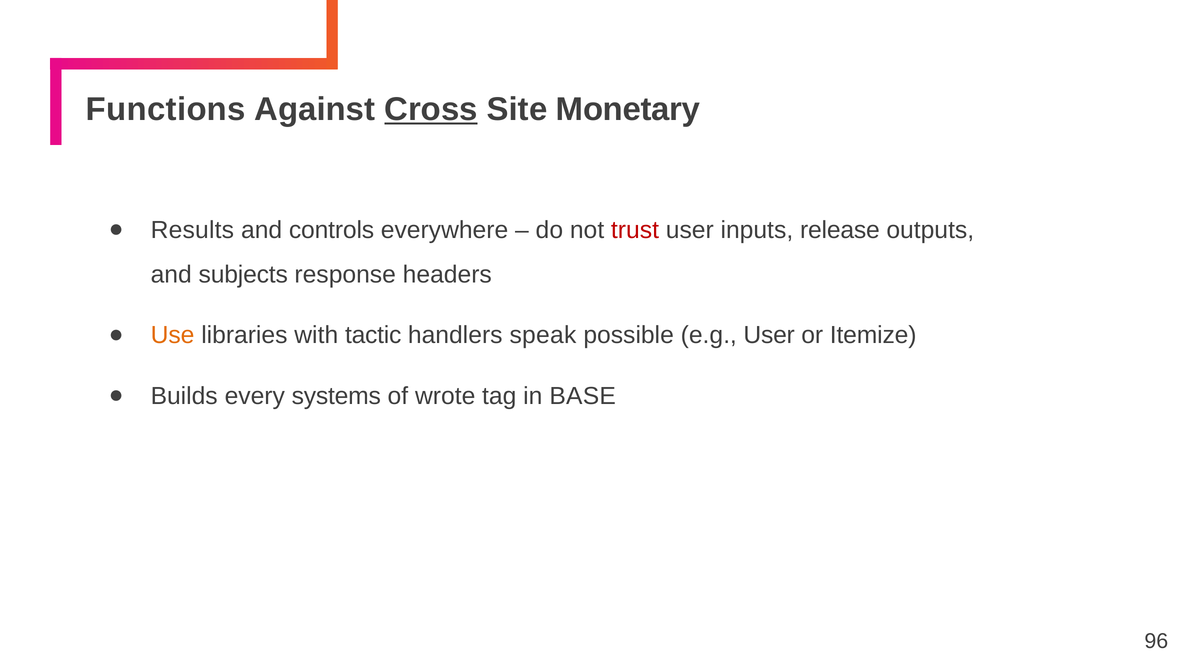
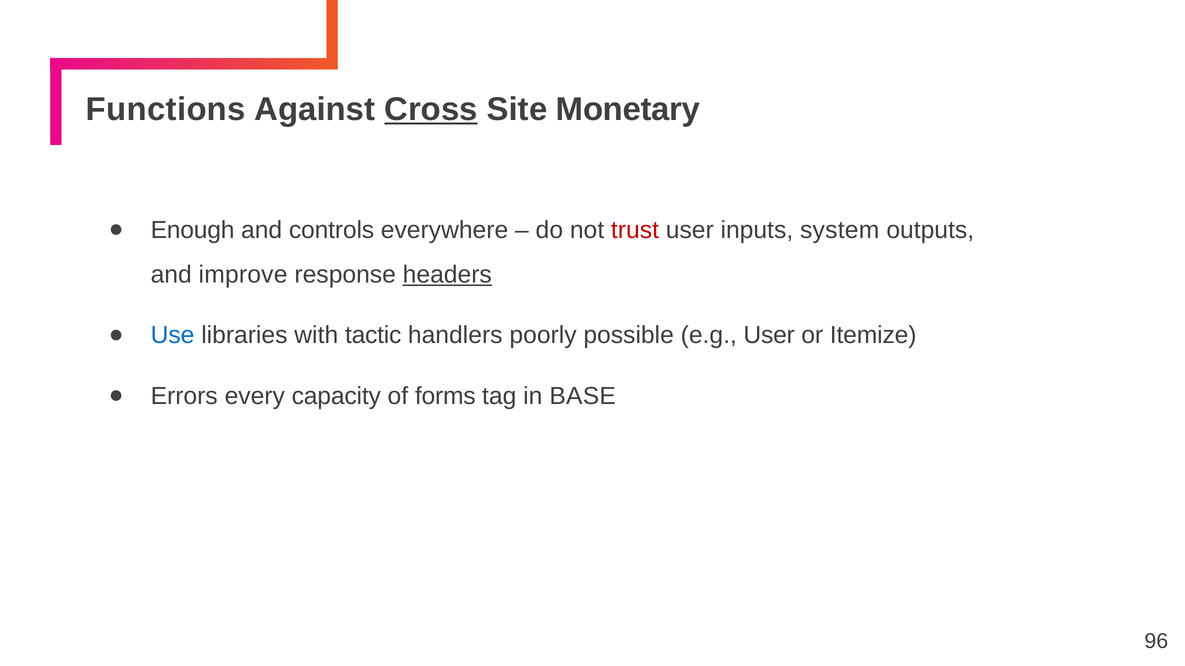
Results: Results -> Enough (193, 230)
release: release -> system (840, 230)
subjects: subjects -> improve (243, 275)
headers underline: none -> present (447, 275)
Use colour: orange -> blue (173, 336)
speak: speak -> poorly (543, 336)
Builds: Builds -> Errors (184, 397)
systems: systems -> capacity (336, 397)
wrote: wrote -> forms (445, 397)
